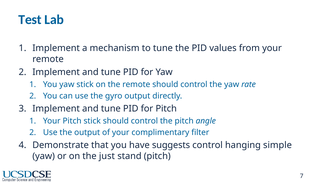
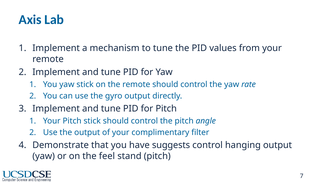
Test: Test -> Axis (30, 20)
hanging simple: simple -> output (278, 145)
just: just -> feel (107, 156)
